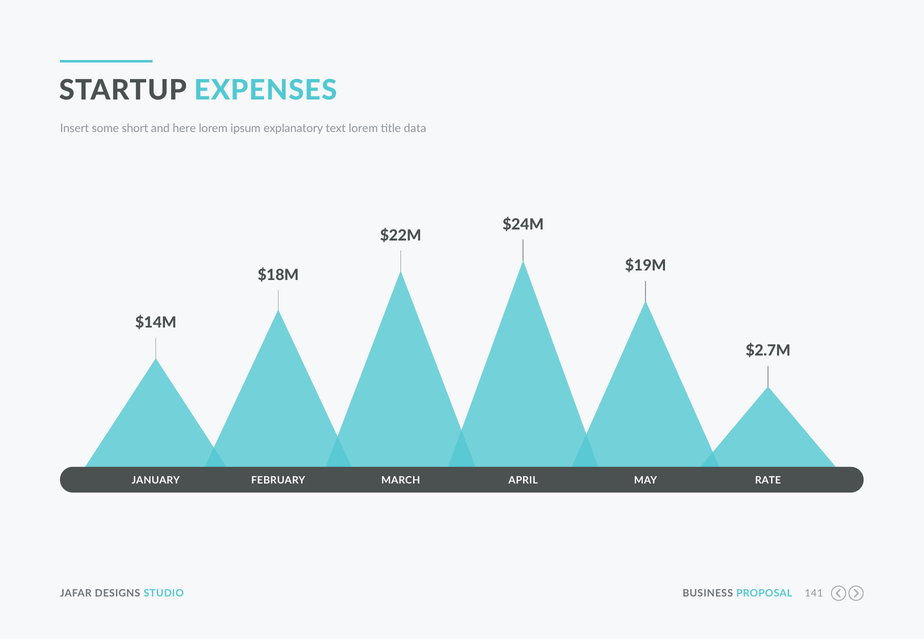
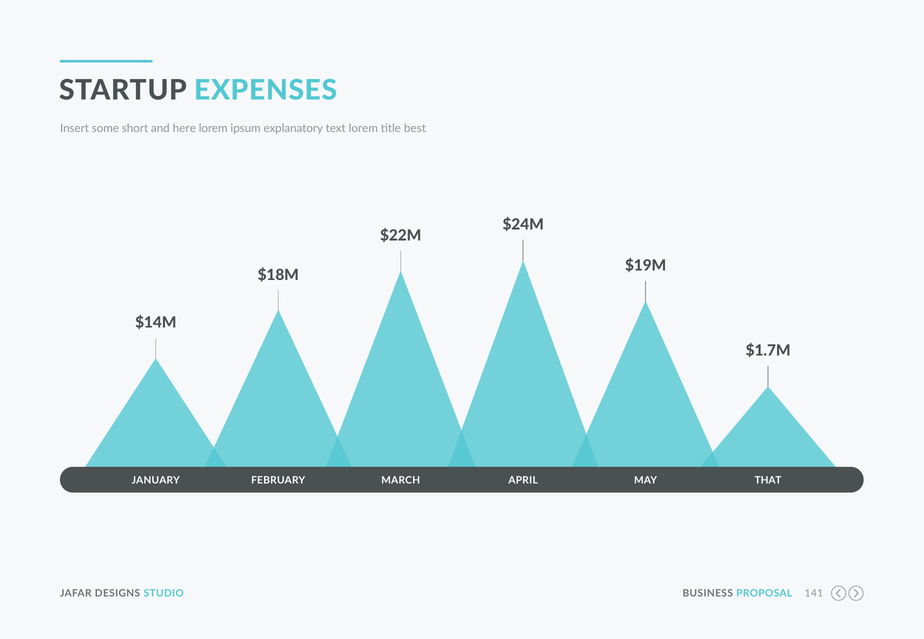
data: data -> best (415, 129)
$2.7M: $2.7M -> $1.7M (768, 351)
RATE: RATE -> THAT (768, 481)
